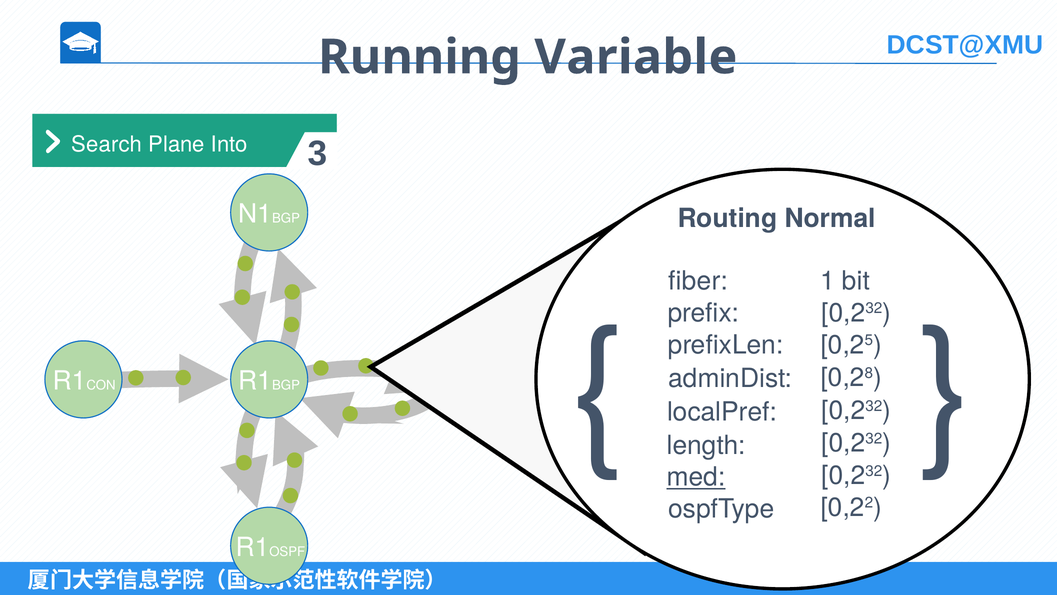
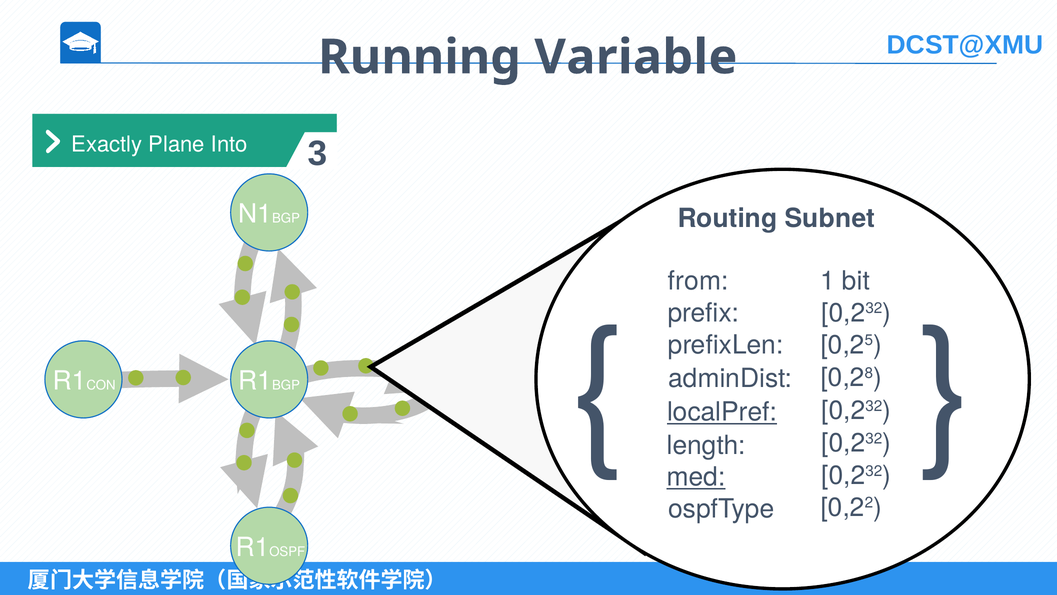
Search: Search -> Exactly (107, 144)
Normal: Normal -> Subnet (830, 218)
fiber: fiber -> from (698, 281)
localPref underline: none -> present (722, 412)
